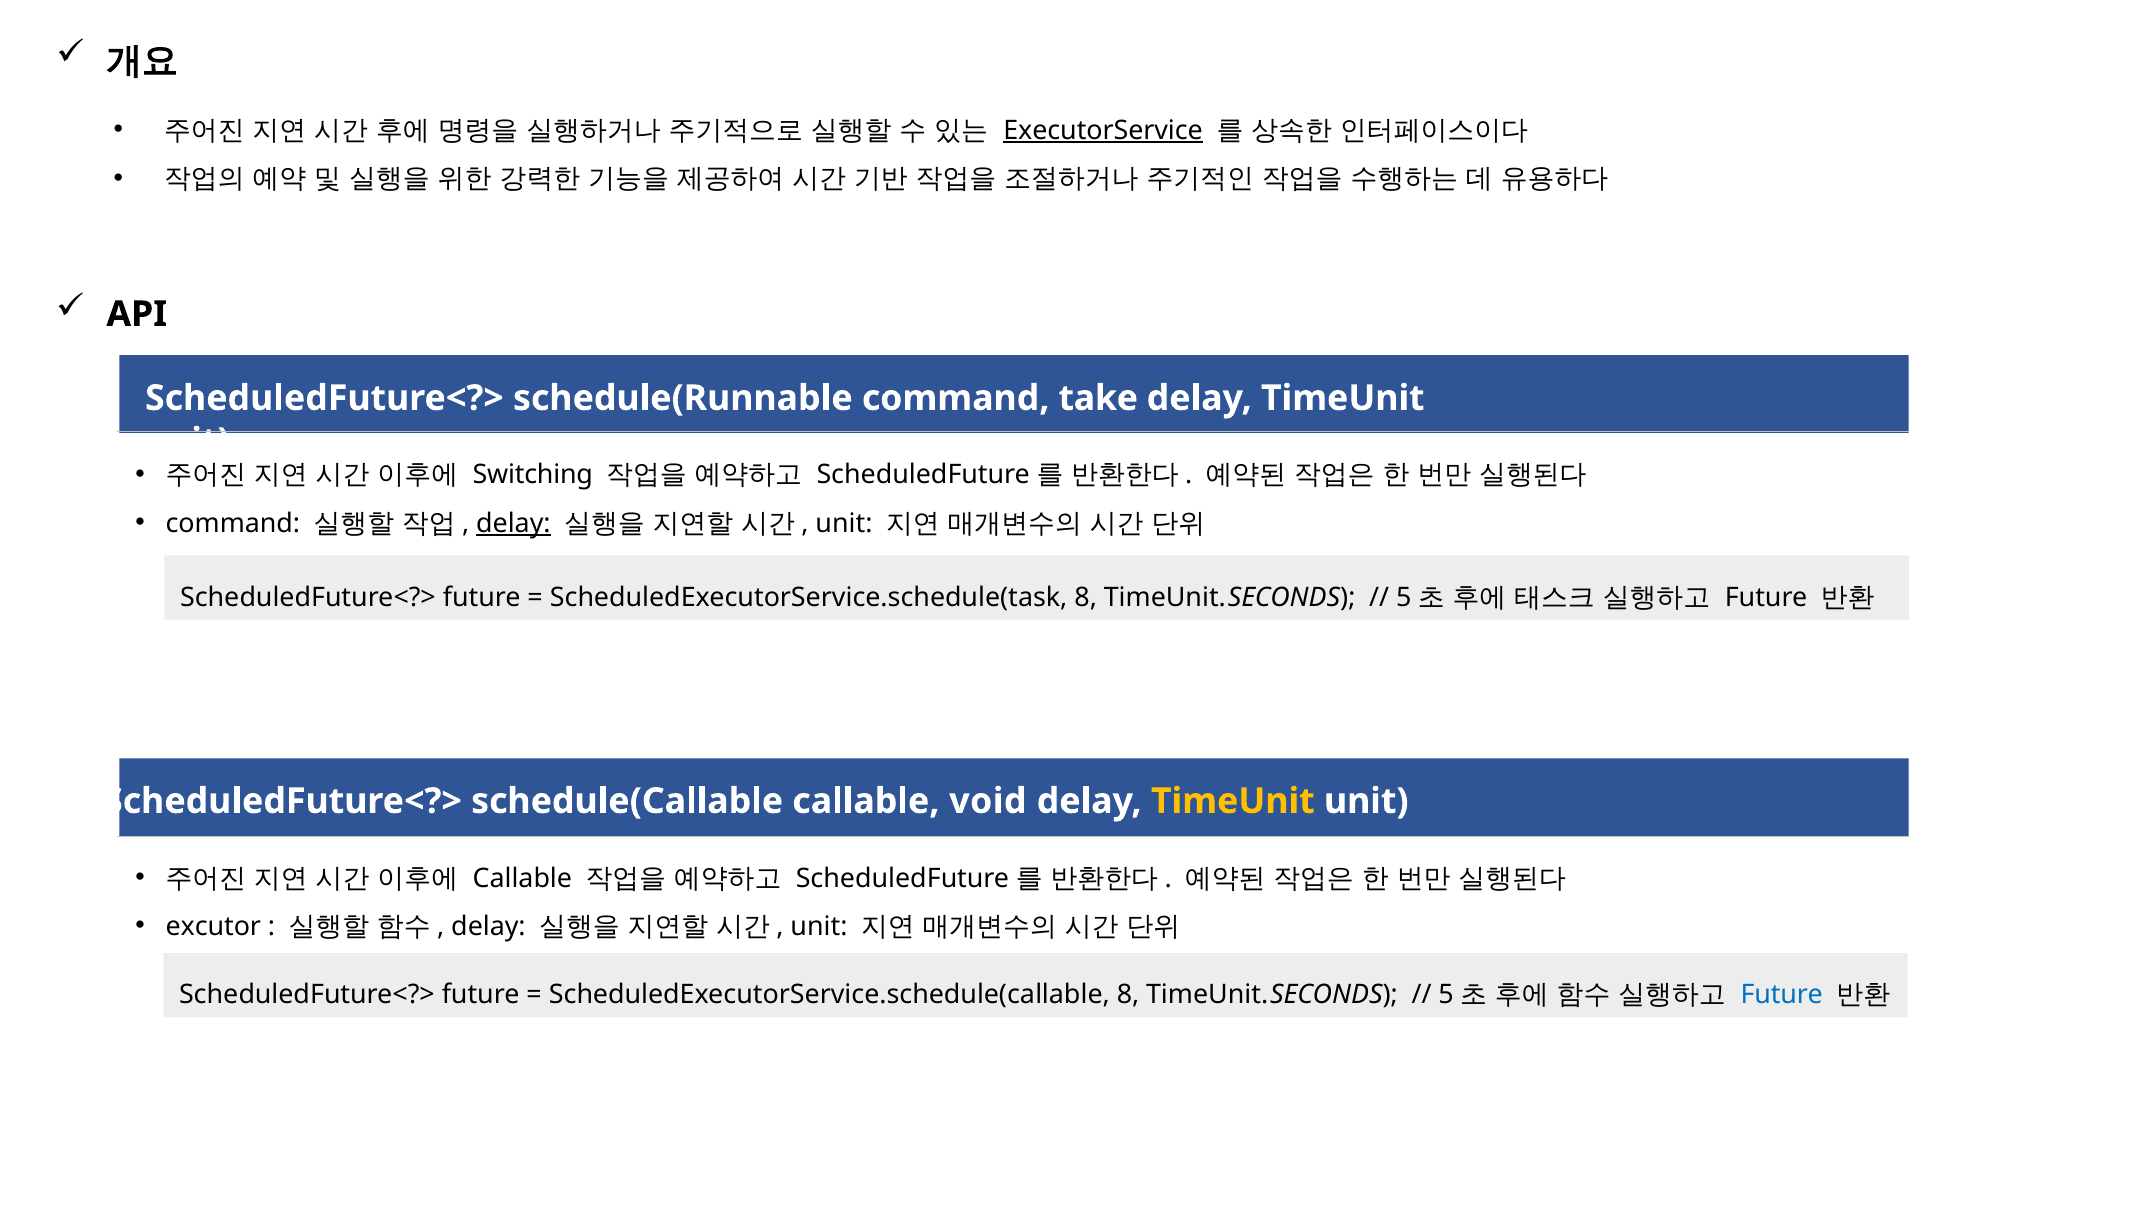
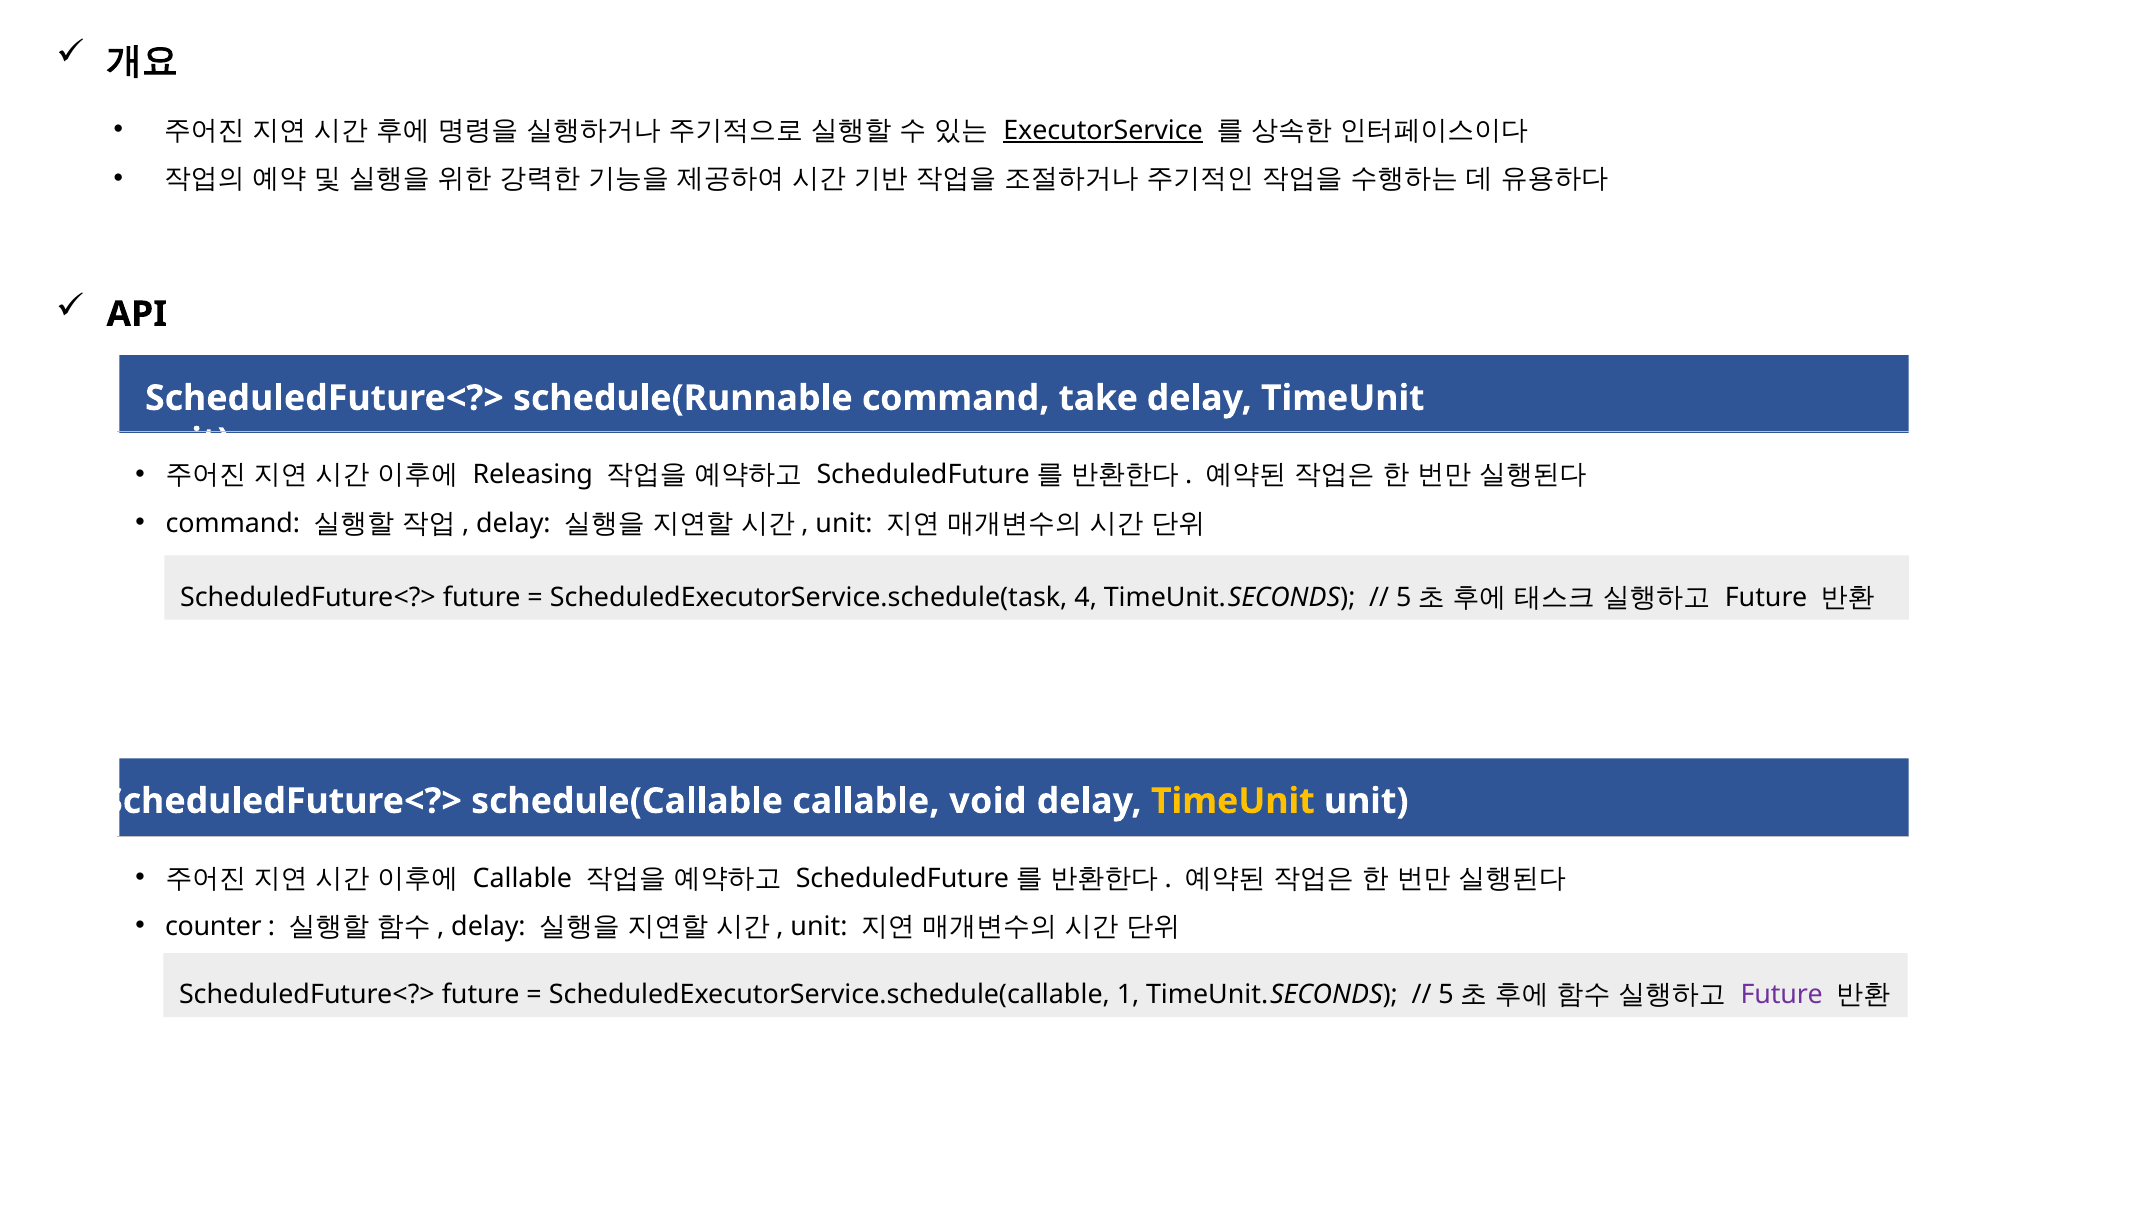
Switching: Switching -> Releasing (533, 475)
delay underline: present -> none (513, 523)
ScheduledExecutorService.schedule(task 8: 8 -> 4 (1086, 598)
excutor: excutor -> counter (213, 927)
ScheduledExecutorService.schedule(callable 8: 8 -> 1 (1128, 995)
Future colour: blue -> purple (1782, 995)
